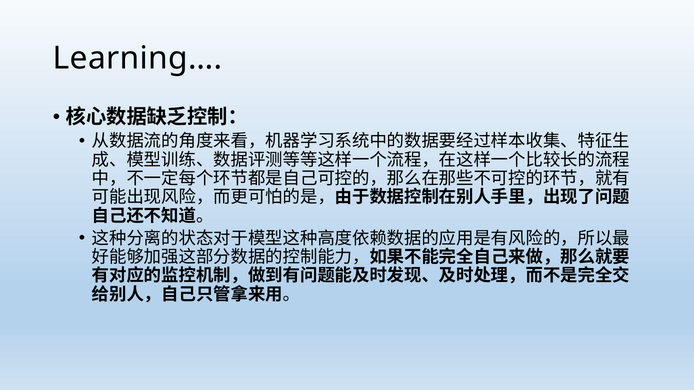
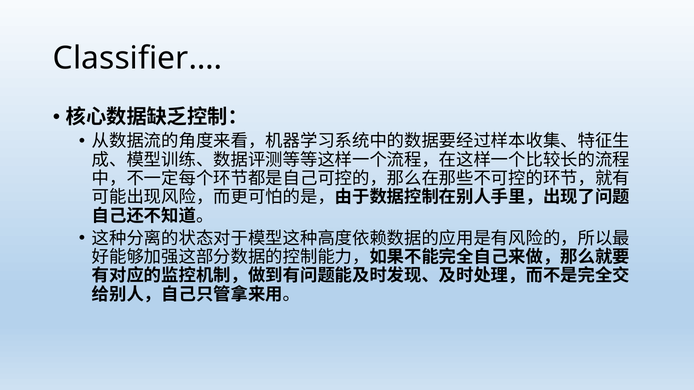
Learning…: Learning… -> Classifier… (138, 58)
